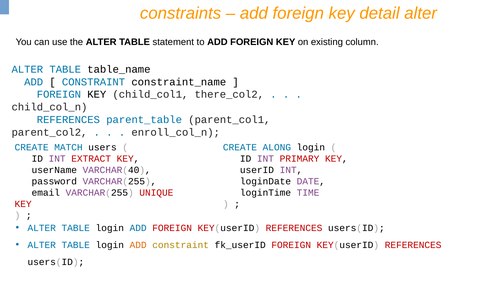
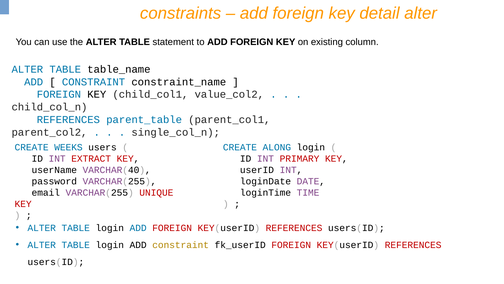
there_col2: there_col2 -> value_col2 (229, 94)
enroll_col_n: enroll_col_n -> single_col_n (176, 132)
MATCH: MATCH -> WEEKS (68, 147)
ADD colour: orange -> black (138, 244)
